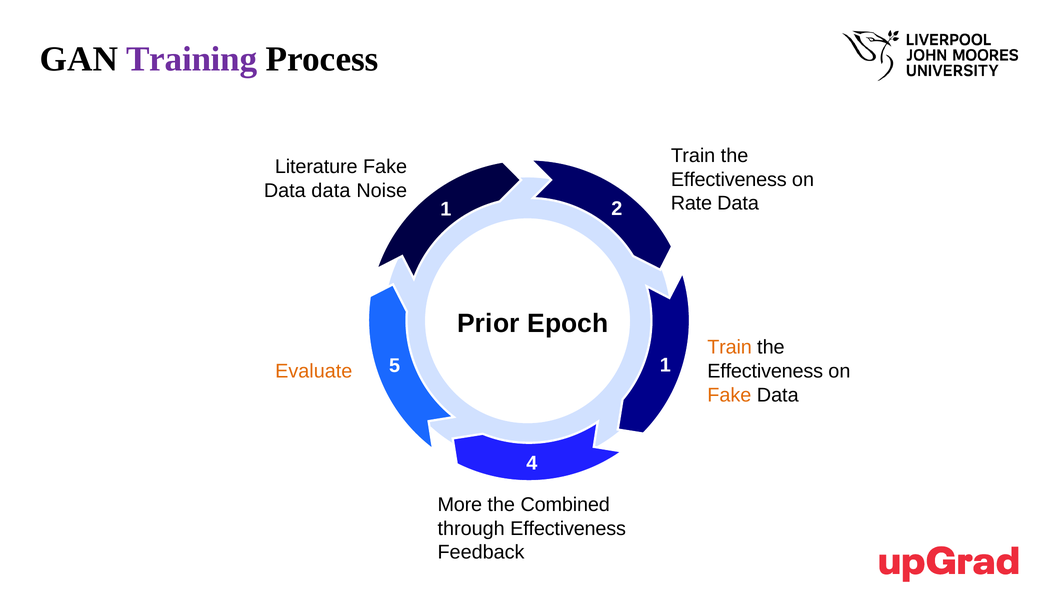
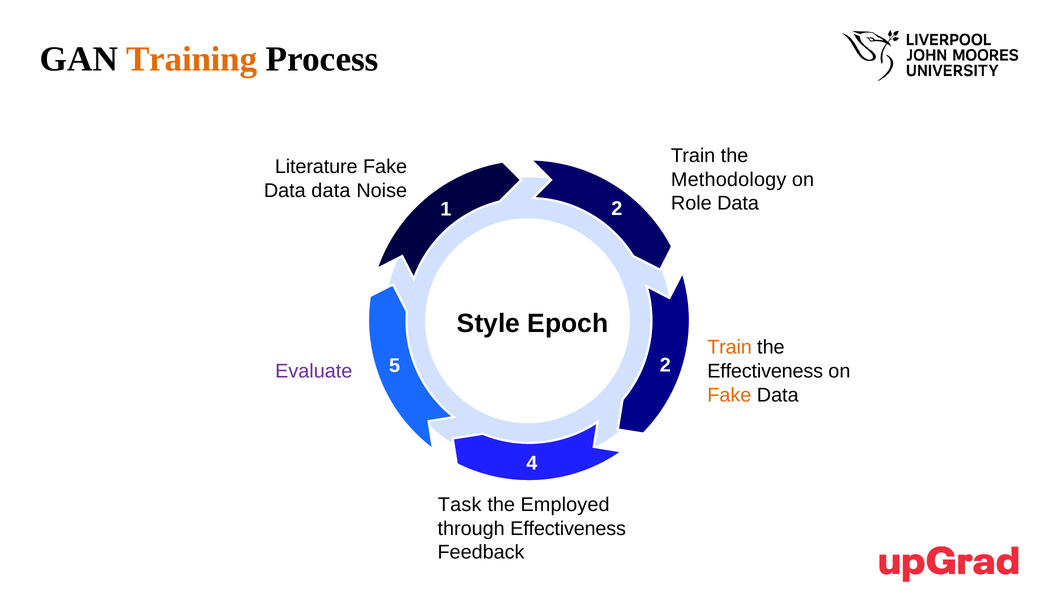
Training colour: purple -> orange (192, 59)
Effectiveness: Effectiveness -> Methodology (729, 180)
Rate: Rate -> Role (691, 203)
Prior: Prior -> Style (489, 323)
5 1: 1 -> 2 (665, 365)
Evaluate colour: orange -> purple (314, 372)
More: More -> Task (460, 505)
Combined: Combined -> Employed (565, 505)
